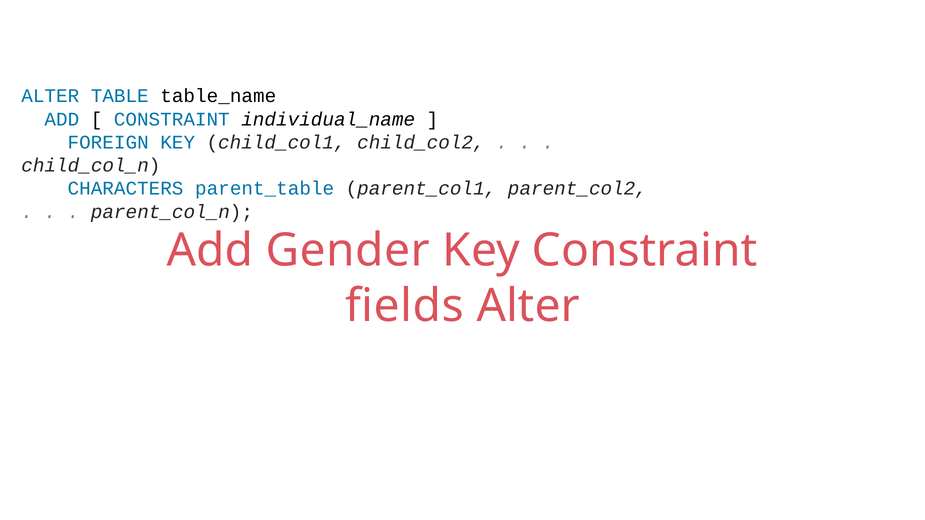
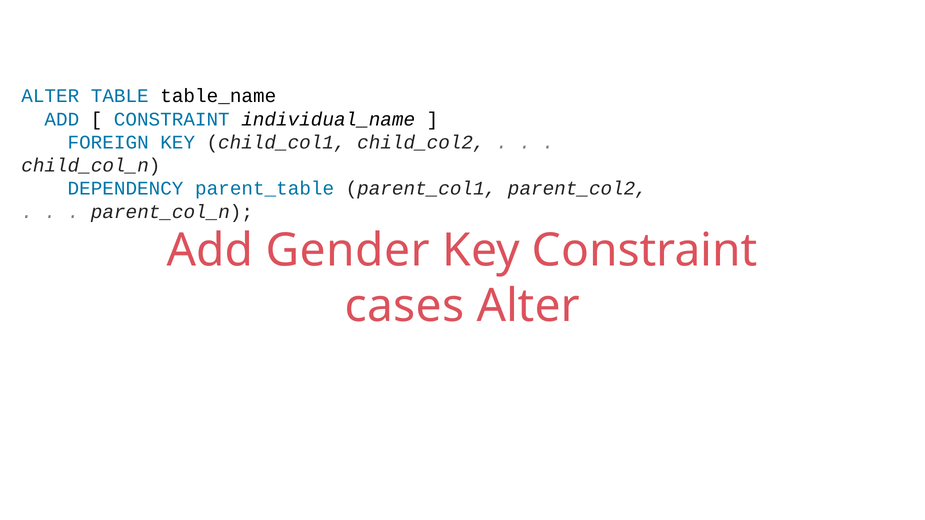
CHARACTERS: CHARACTERS -> DEPENDENCY (126, 189)
fields: fields -> cases (405, 306)
